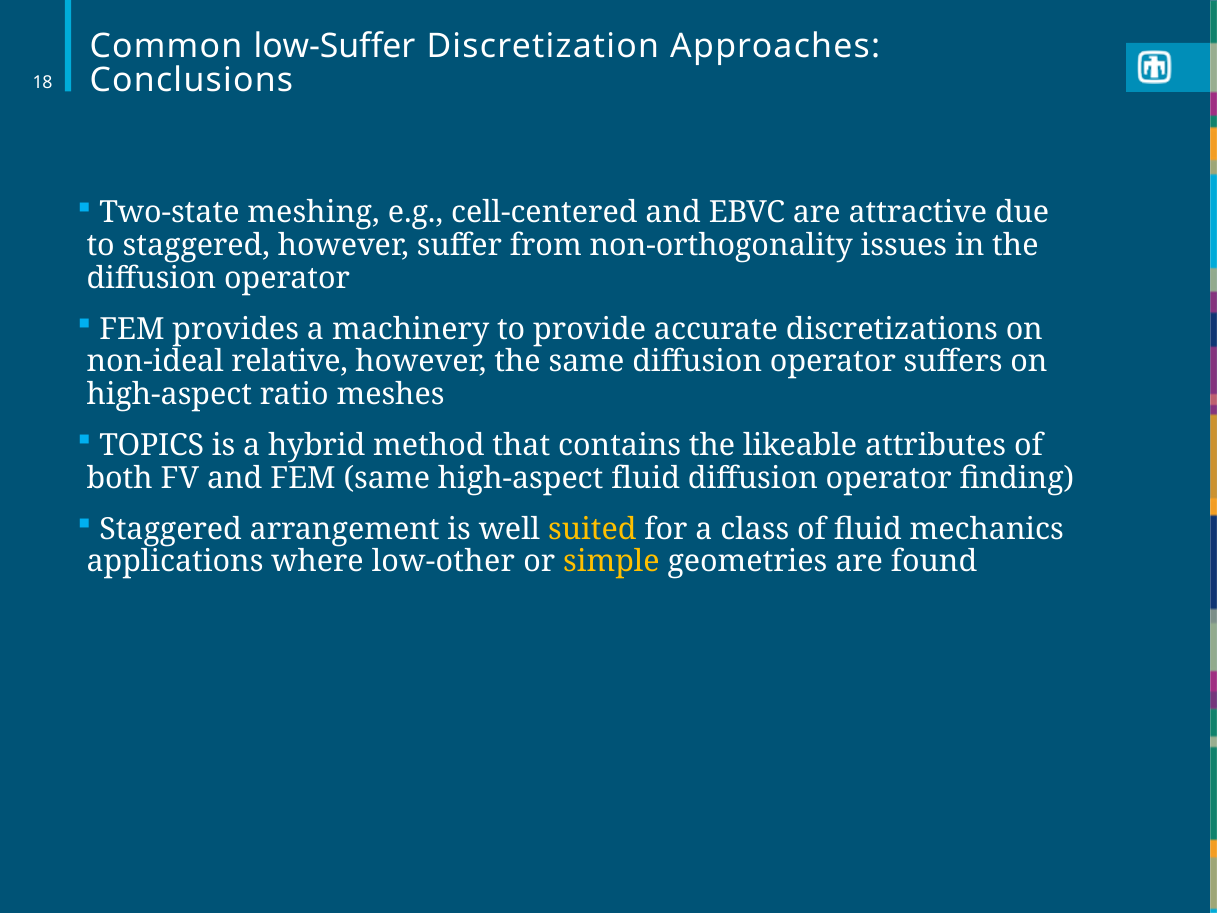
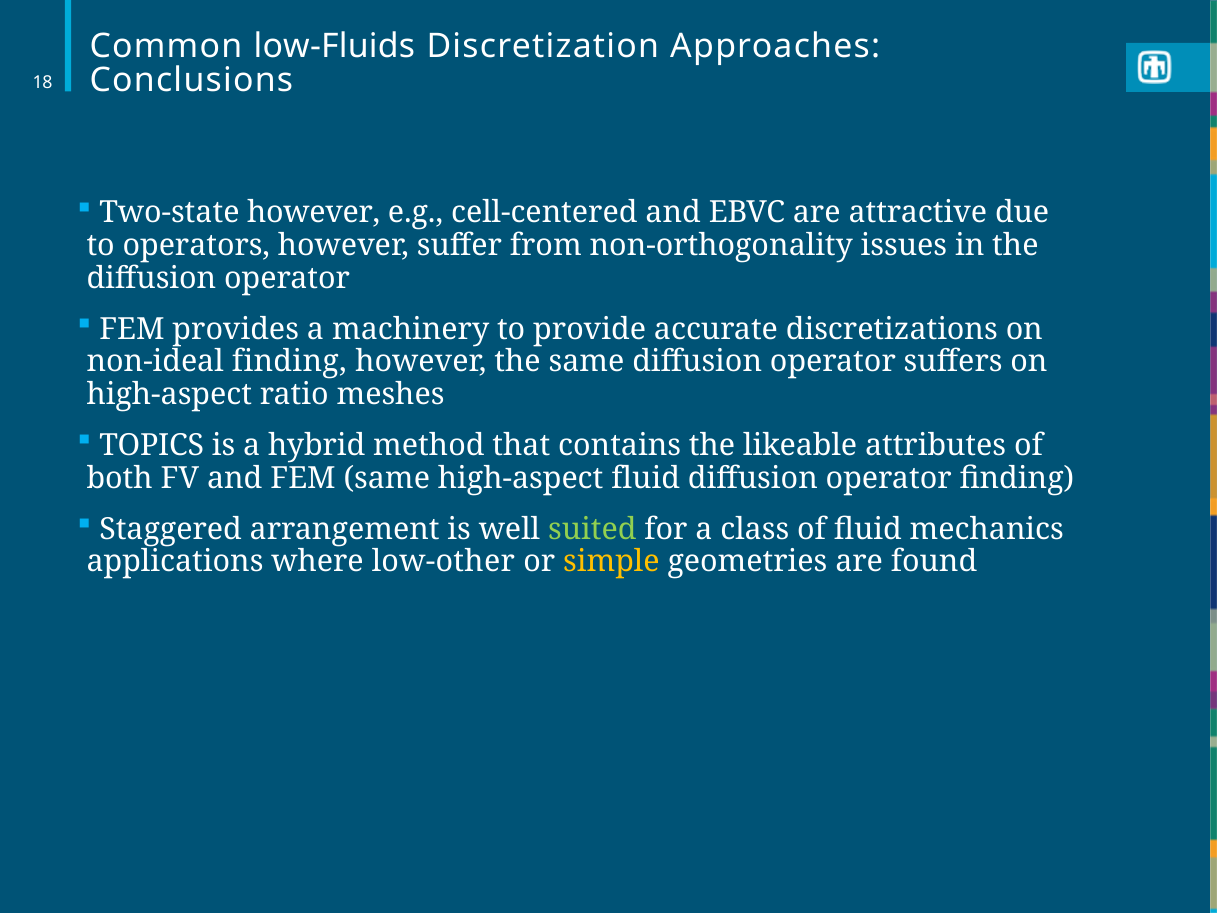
low-Suffer: low-Suffer -> low-Fluids (334, 46)
Two-state meshing: meshing -> however (314, 213)
to staggered: staggered -> operators (196, 245)
non-ideal relative: relative -> finding (289, 362)
suited colour: yellow -> light green (592, 529)
